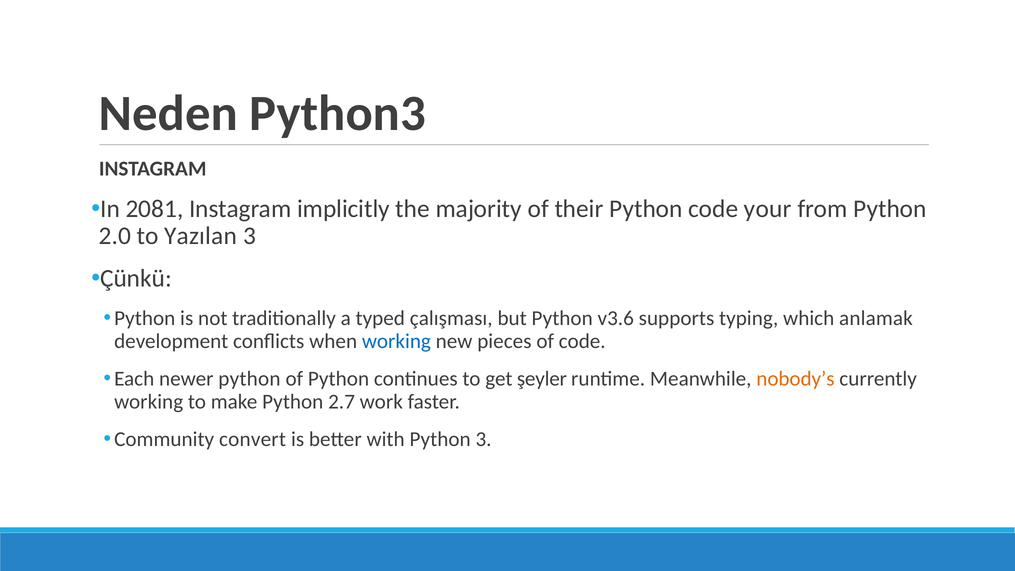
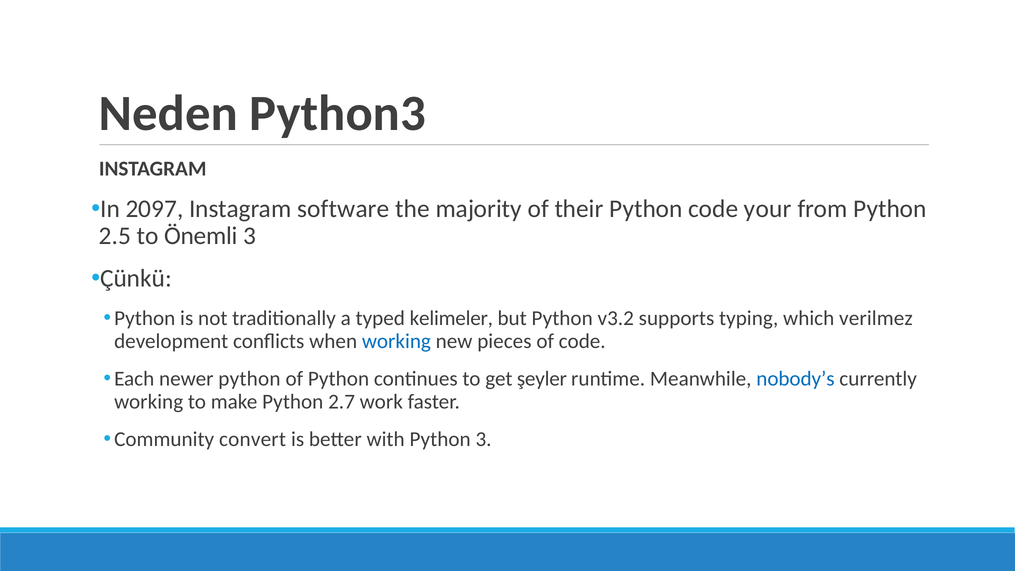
2081: 2081 -> 2097 (154, 209)
implicitly: implicitly -> software (343, 209)
2.0: 2.0 -> 2.5 (115, 236)
Yazılan: Yazılan -> Önemli (201, 236)
çalışması: çalışması -> kelimeler (451, 318)
v3.6: v3.6 -> v3.2 (616, 318)
anlamak: anlamak -> verilmez (876, 318)
nobody’s colour: orange -> blue (795, 379)
